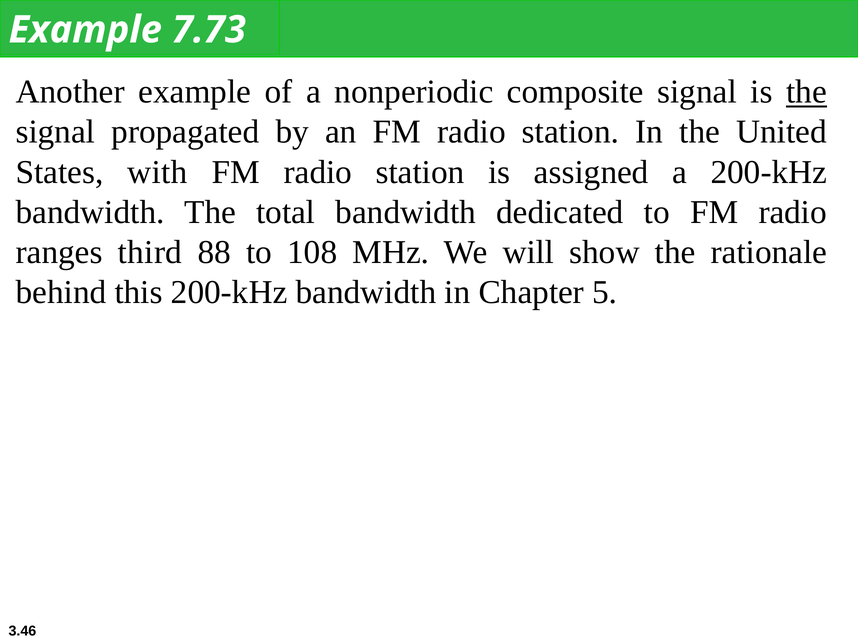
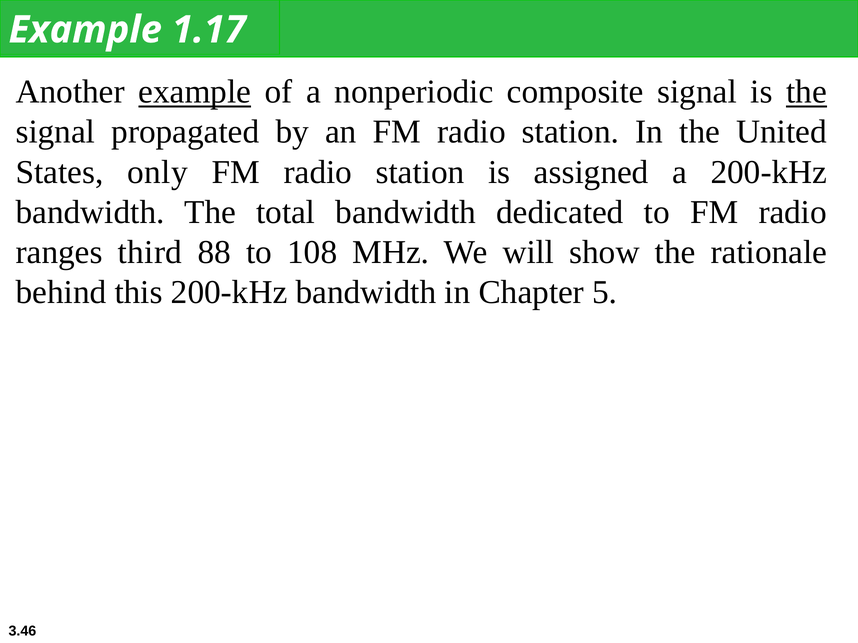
7.73: 7.73 -> 1.17 (209, 30)
example underline: none -> present (195, 92)
with: with -> only (158, 172)
